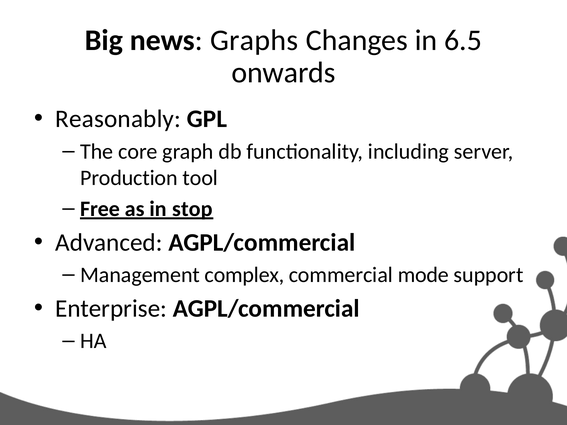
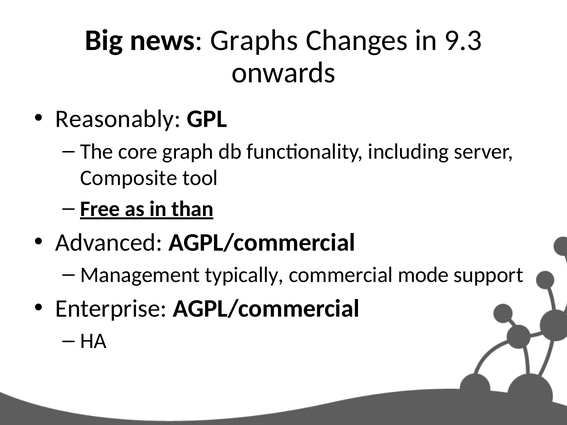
6.5: 6.5 -> 9.3 (463, 40)
Production: Production -> Composite (129, 178)
stop: stop -> than (193, 209)
complex: complex -> typically (244, 275)
